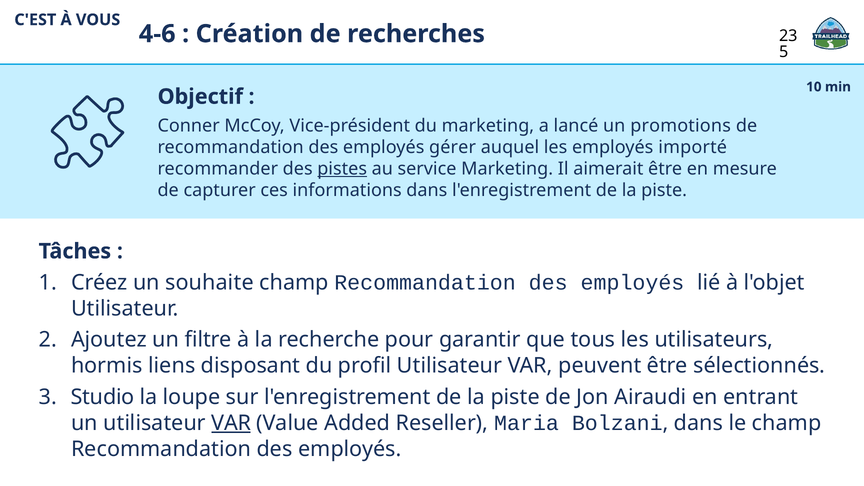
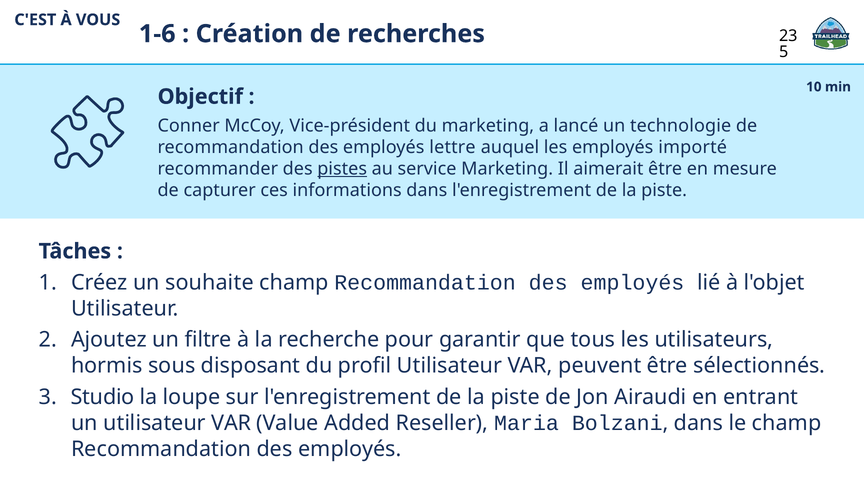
4-6: 4-6 -> 1-6 (157, 34)
promotions: promotions -> technologie (681, 126)
gérer: gérer -> lettre (452, 147)
liens: liens -> sous (172, 366)
VAR underline: present -> none (231, 423)
